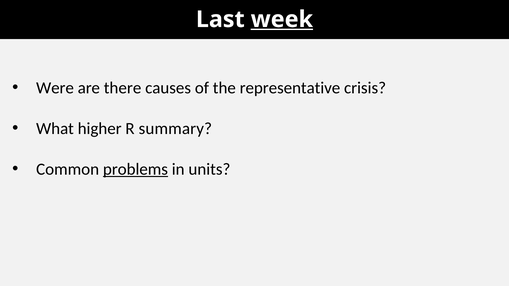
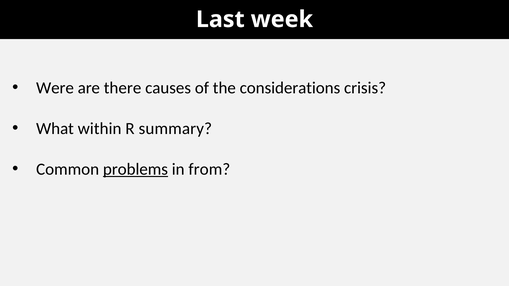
week underline: present -> none (282, 19)
representative: representative -> considerations (290, 88)
higher: higher -> within (100, 129)
units: units -> from (209, 169)
